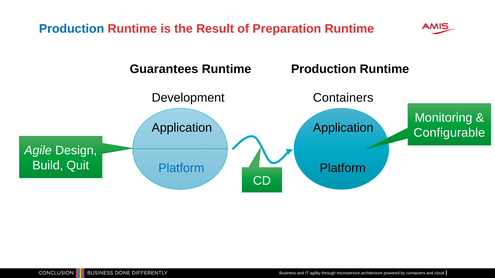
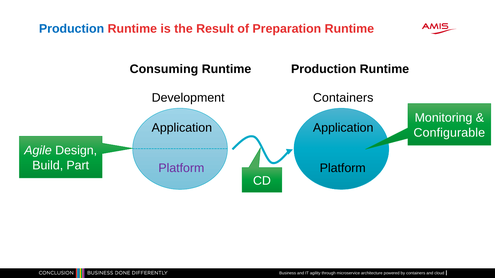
Guarantees: Guarantees -> Consuming (164, 69)
Quit: Quit -> Part (78, 166)
Platform colour: blue -> purple (181, 168)
